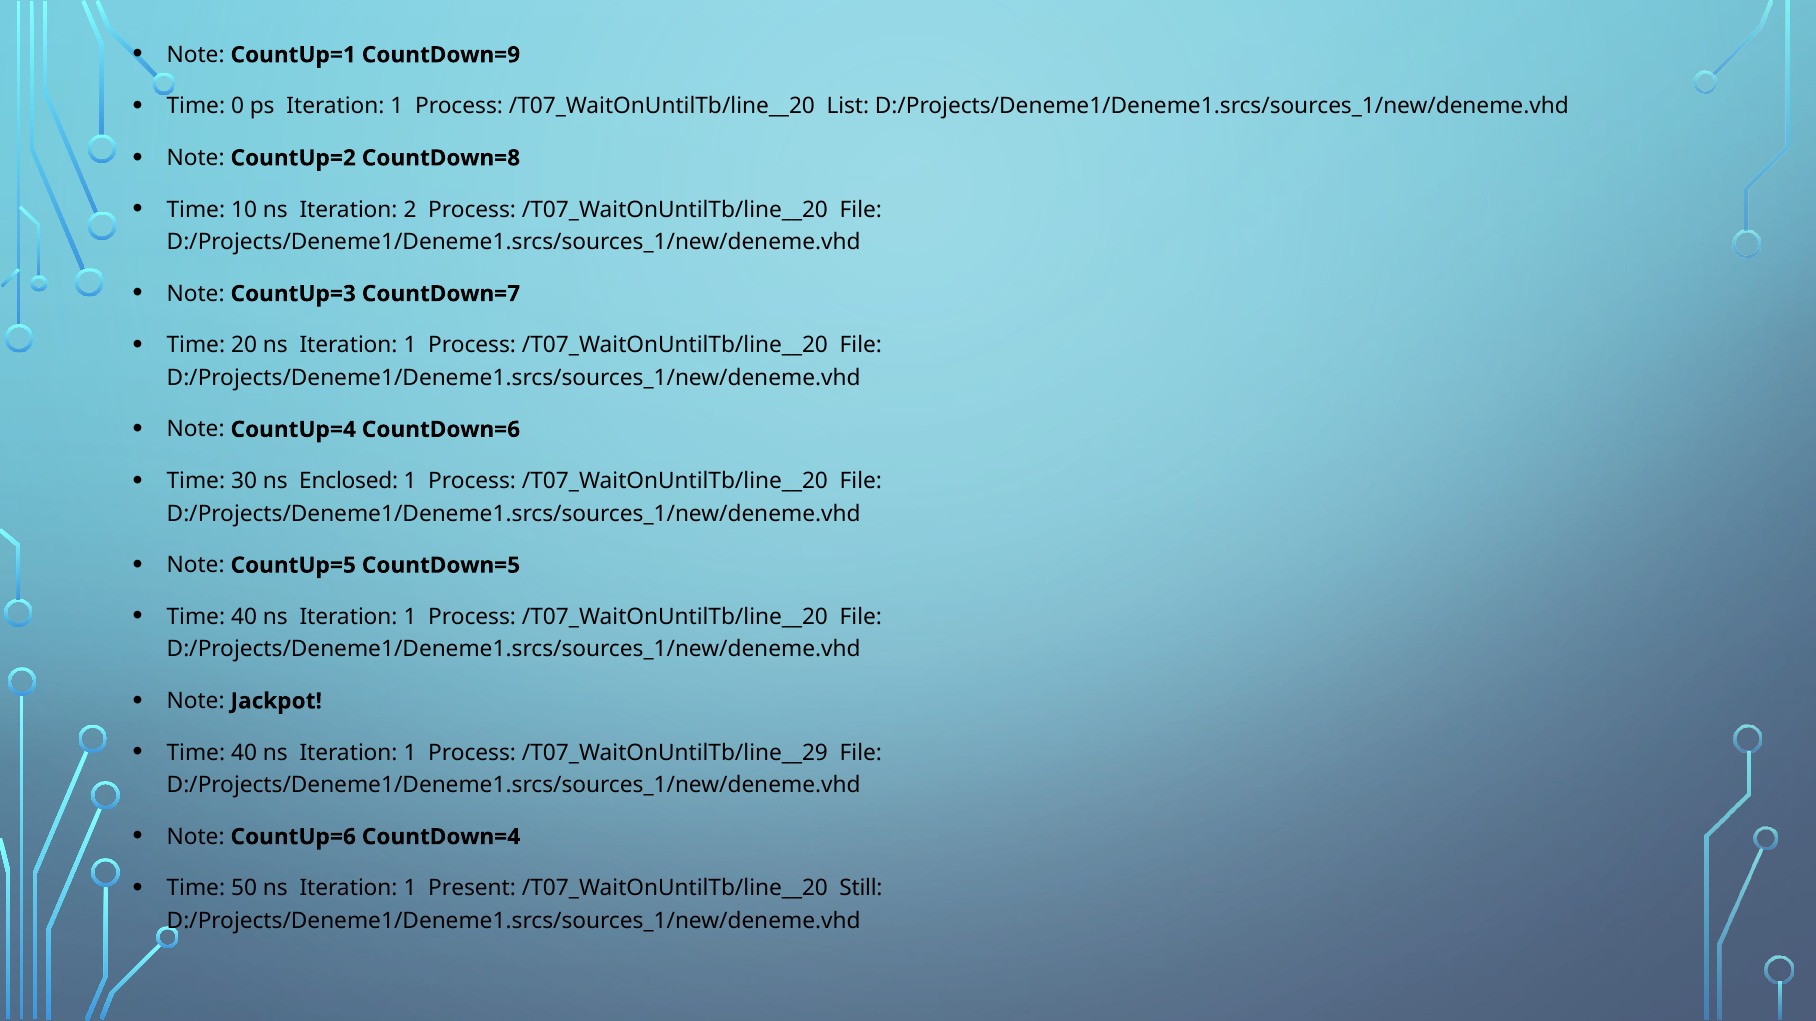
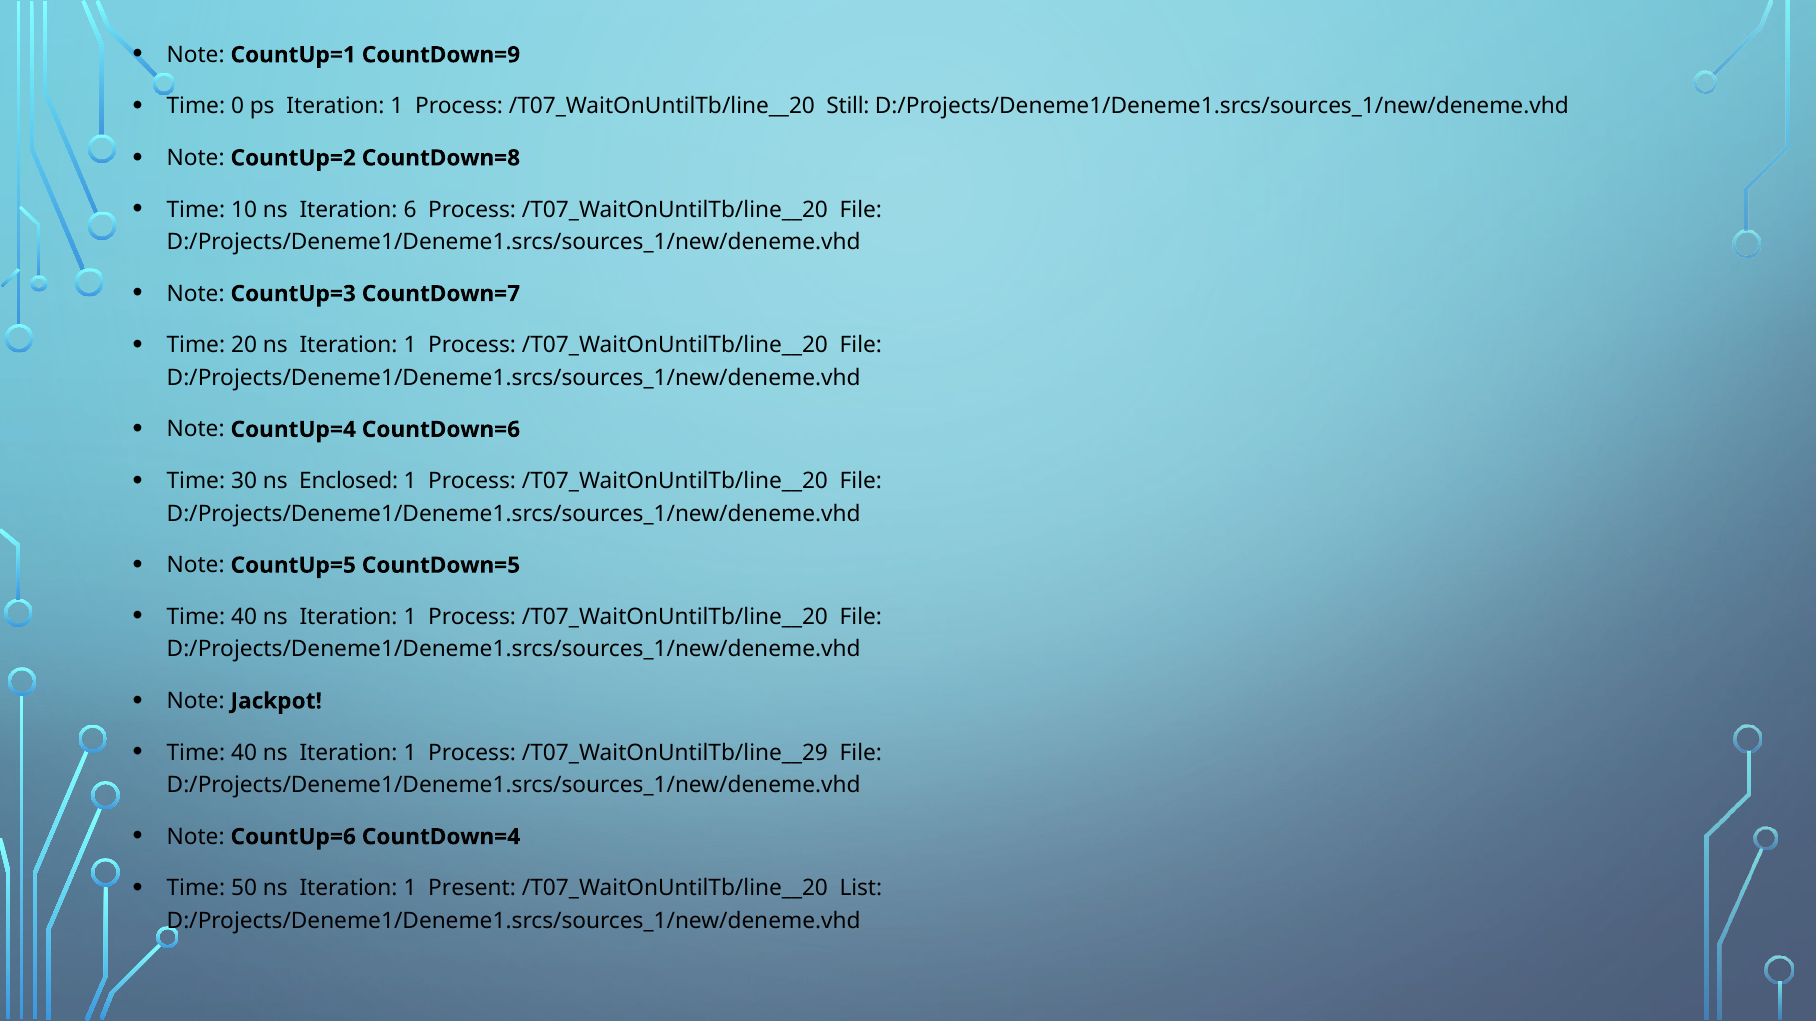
List: List -> Still (848, 106)
2: 2 -> 6 (410, 210)
Still: Still -> List (861, 889)
